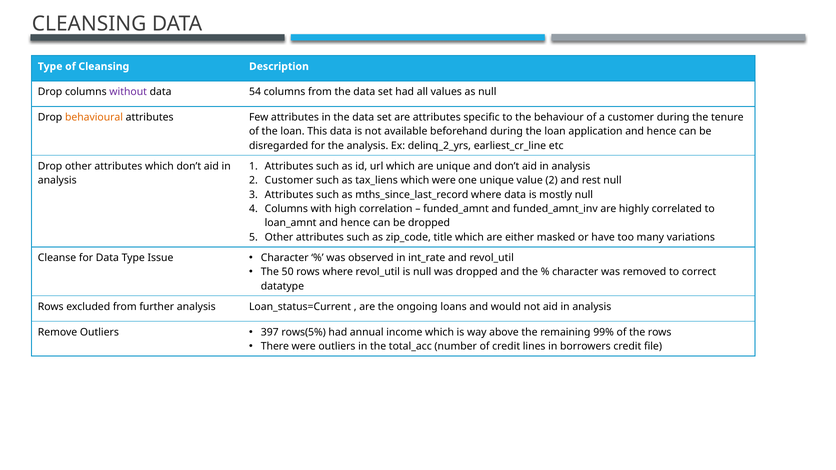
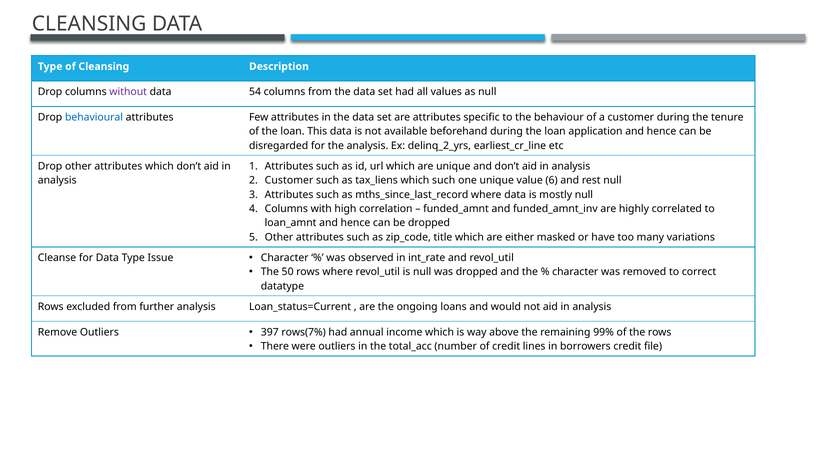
behavioural colour: orange -> blue (94, 117)
which were: were -> such (444, 181)
value 2: 2 -> 6 (552, 181)
rows(5%: rows(5% -> rows(7% (304, 332)
